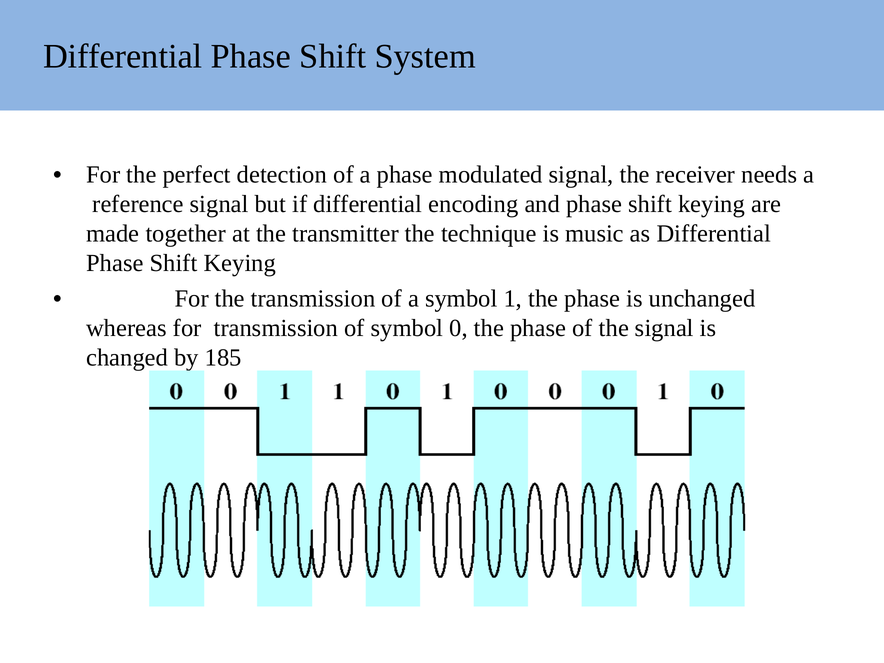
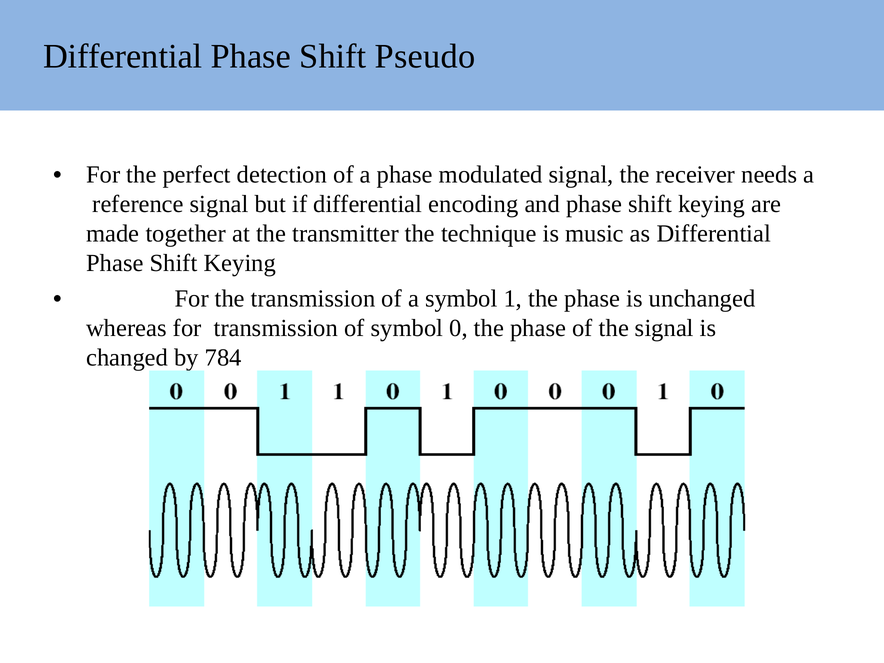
System: System -> Pseudo (425, 56)
185: 185 -> 784 (223, 358)
